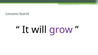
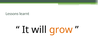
grow colour: purple -> orange (61, 30)
